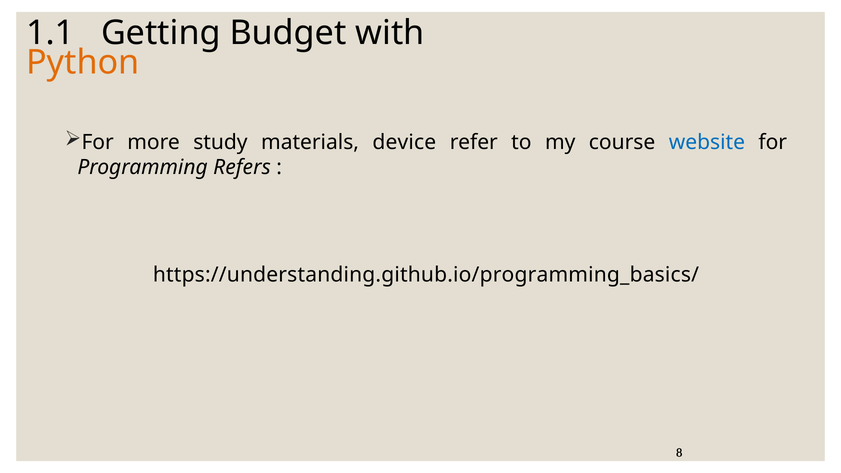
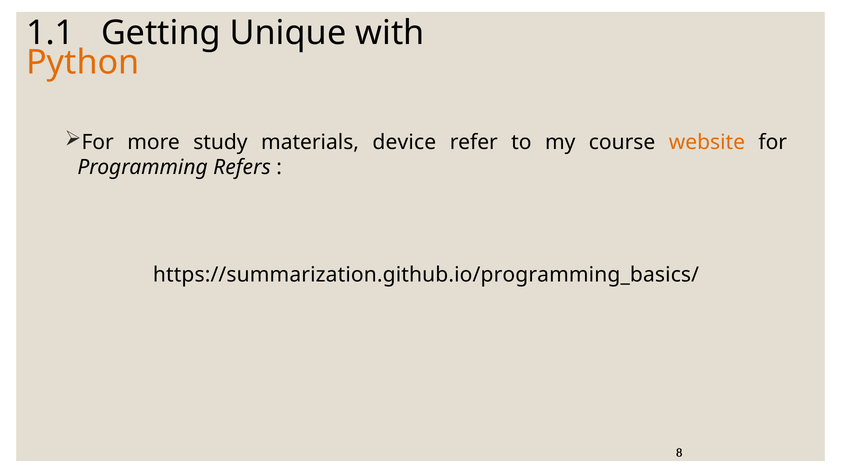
Budget: Budget -> Unique (288, 33)
website colour: blue -> orange (707, 142)
https://understanding.github.io/programming_basics/: https://understanding.github.io/programming_basics/ -> https://summarization.github.io/programming_basics/ (426, 275)
